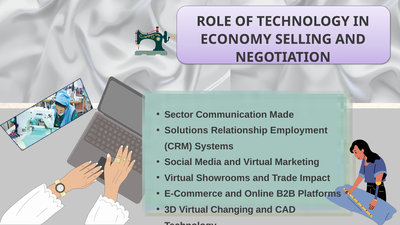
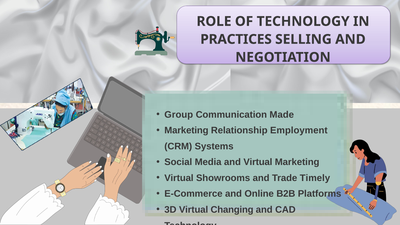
ECONOMY: ECONOMY -> PRACTICES (236, 39)
Sector: Sector -> Group (179, 115)
Solutions: Solutions -> Marketing (186, 130)
Impact: Impact -> Timely (315, 178)
